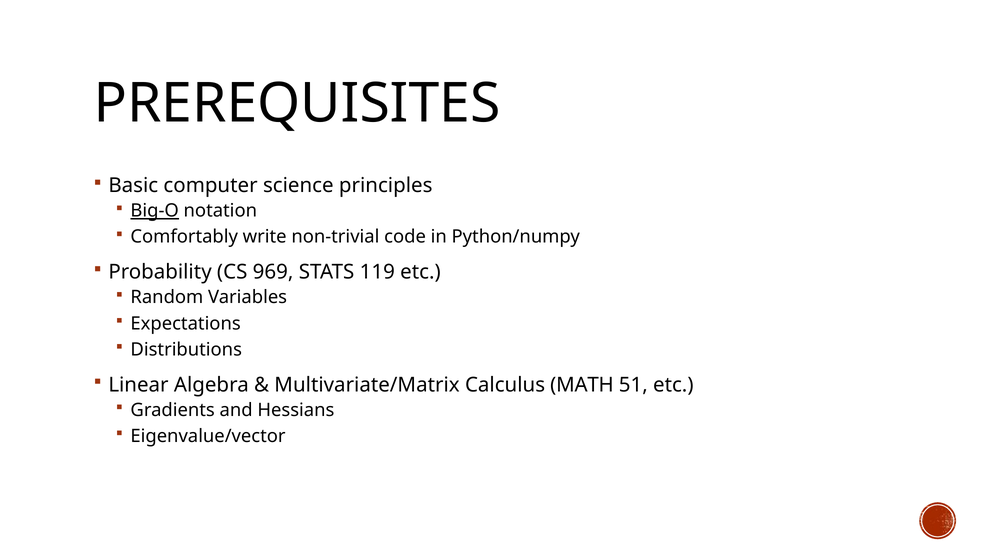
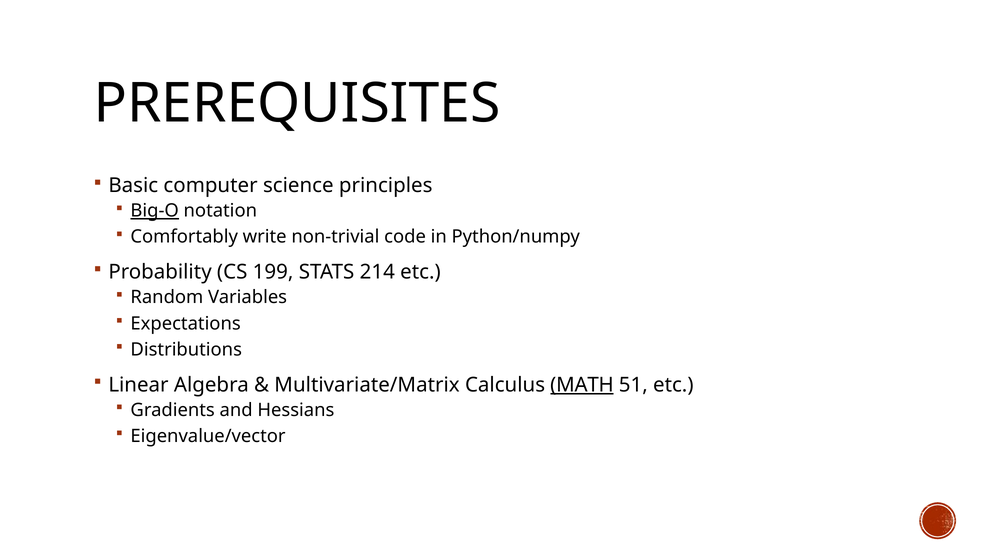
969: 969 -> 199 (273, 272)
119: 119 -> 214 (377, 272)
MATH underline: none -> present (582, 385)
